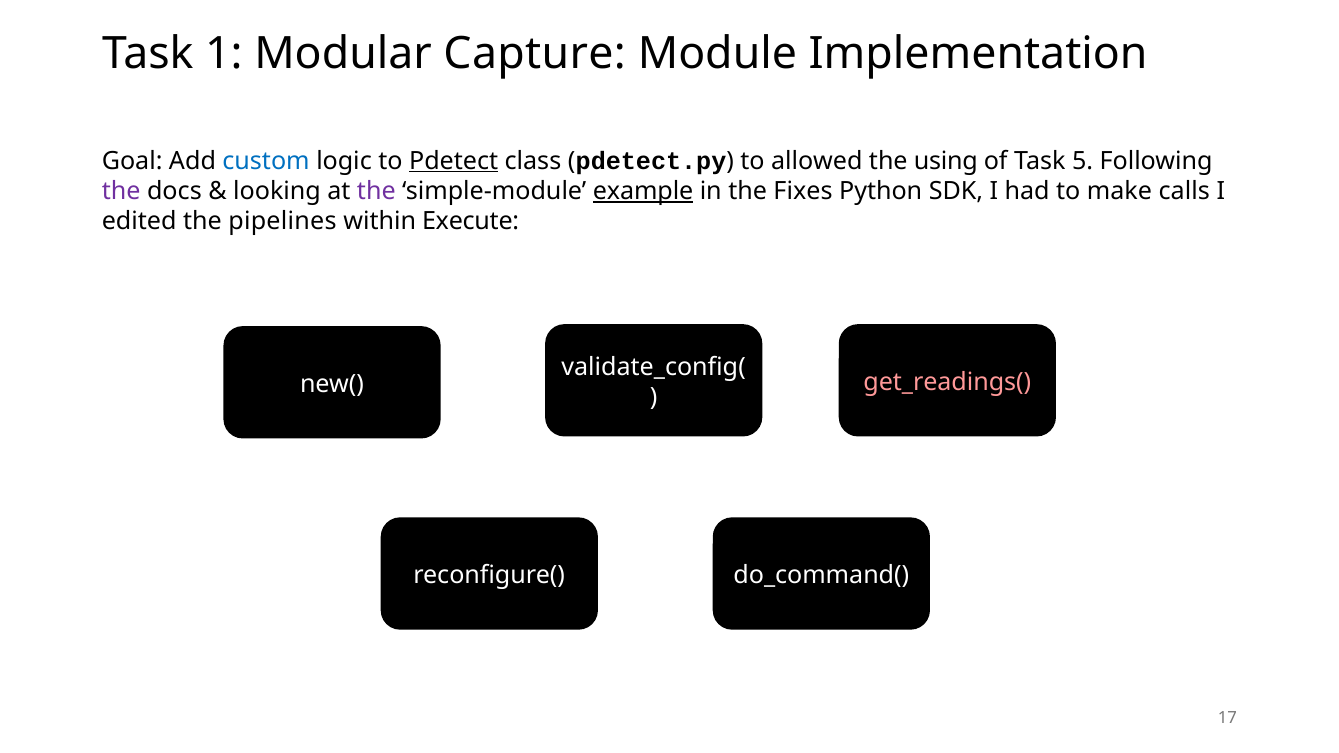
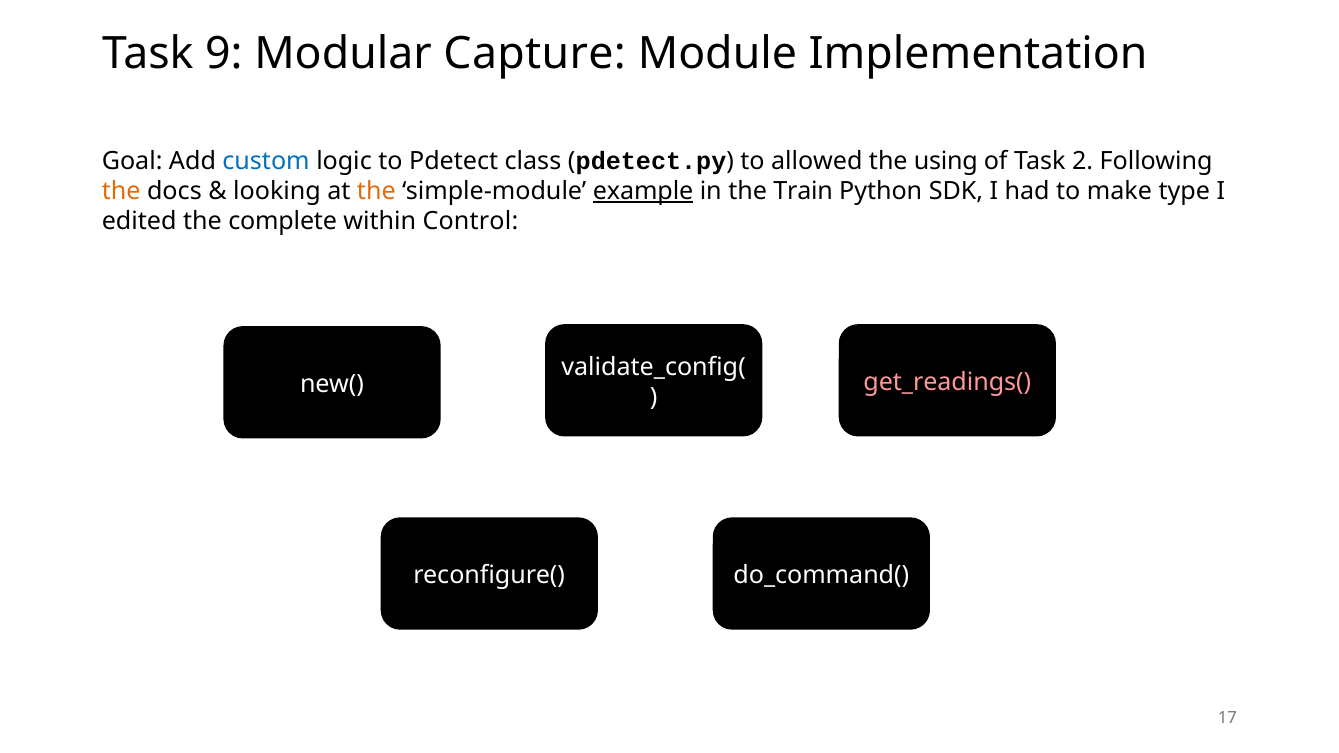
1: 1 -> 9 (224, 54)
Pdetect underline: present -> none (454, 161)
5: 5 -> 2 (1083, 161)
the colour: purple -> orange (121, 191)
the colour: purple -> orange (376, 191)
Fixes: Fixes -> Train (803, 191)
calls: calls -> type (1184, 191)
pipelines: pipelines -> complete (283, 221)
Execute: Execute -> Control (470, 221)
